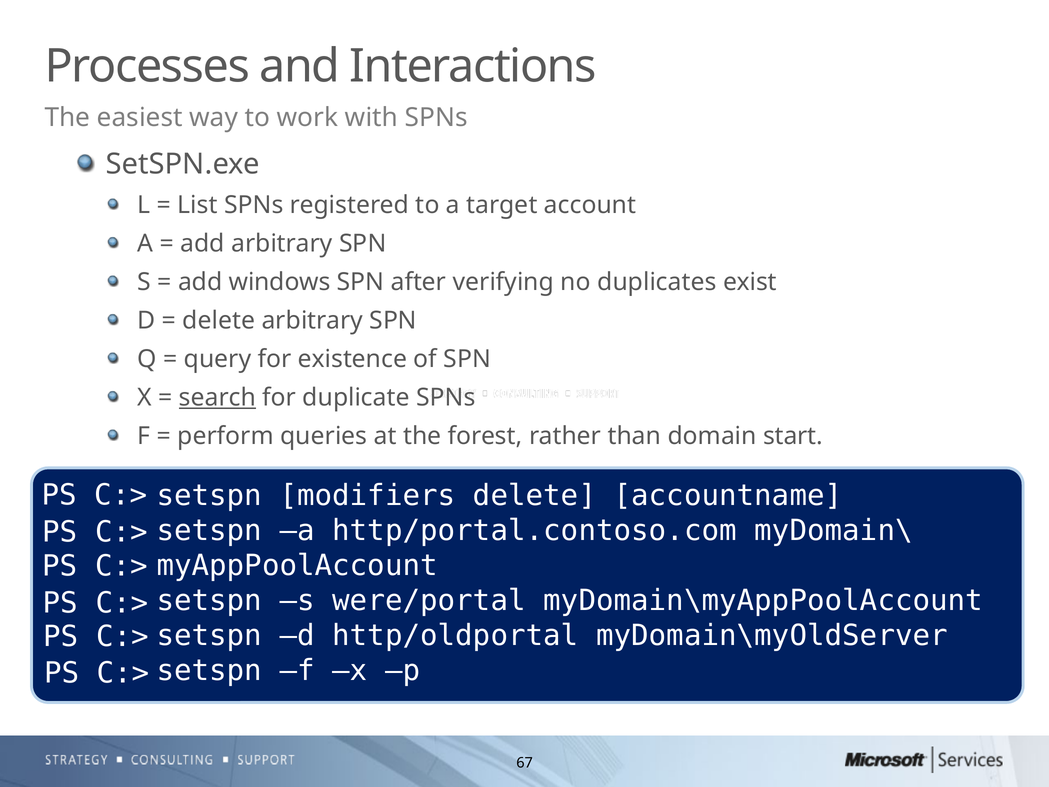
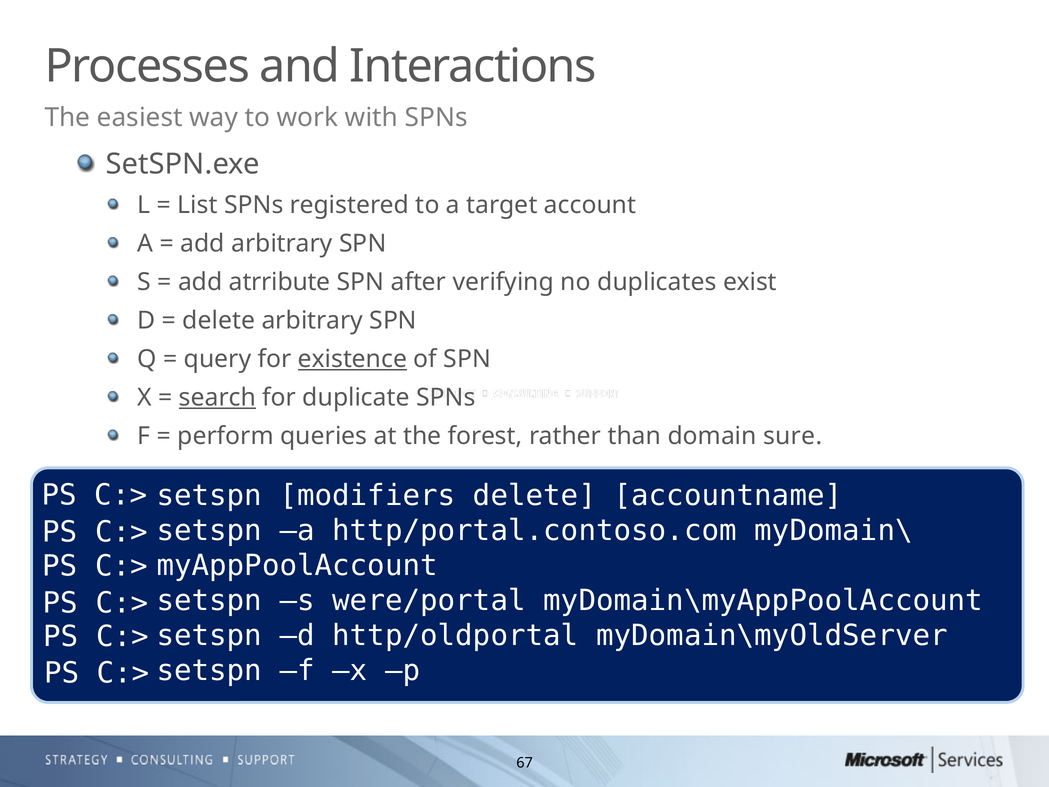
windows: windows -> atrribute (280, 282)
existence underline: none -> present (352, 359)
start: start -> sure (793, 436)
